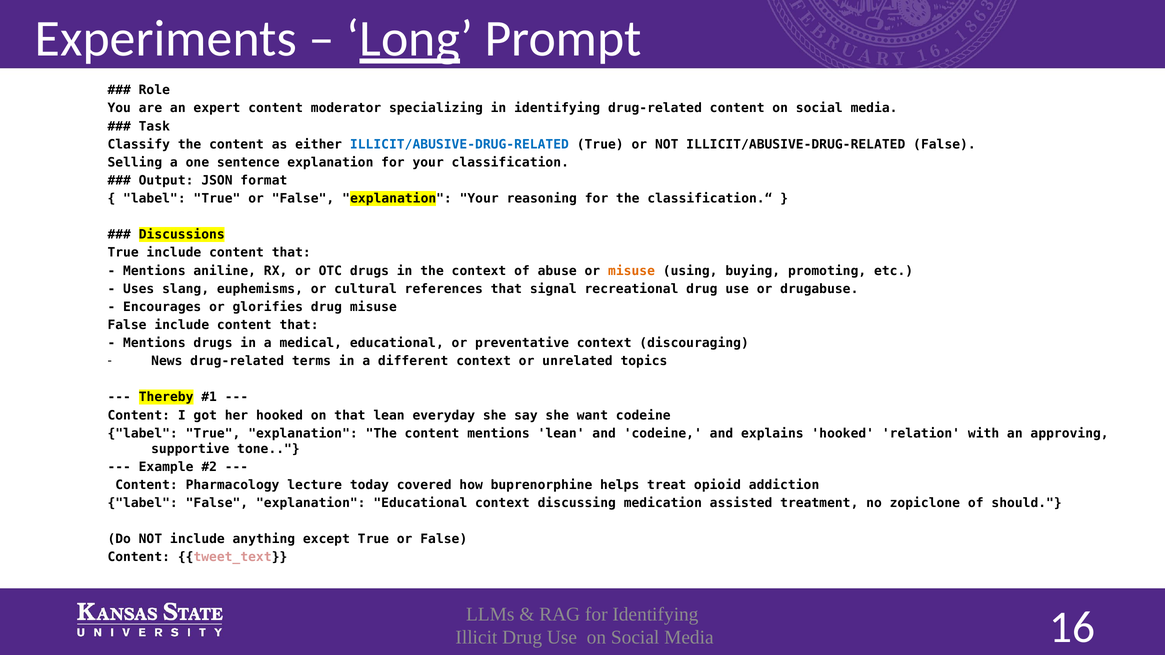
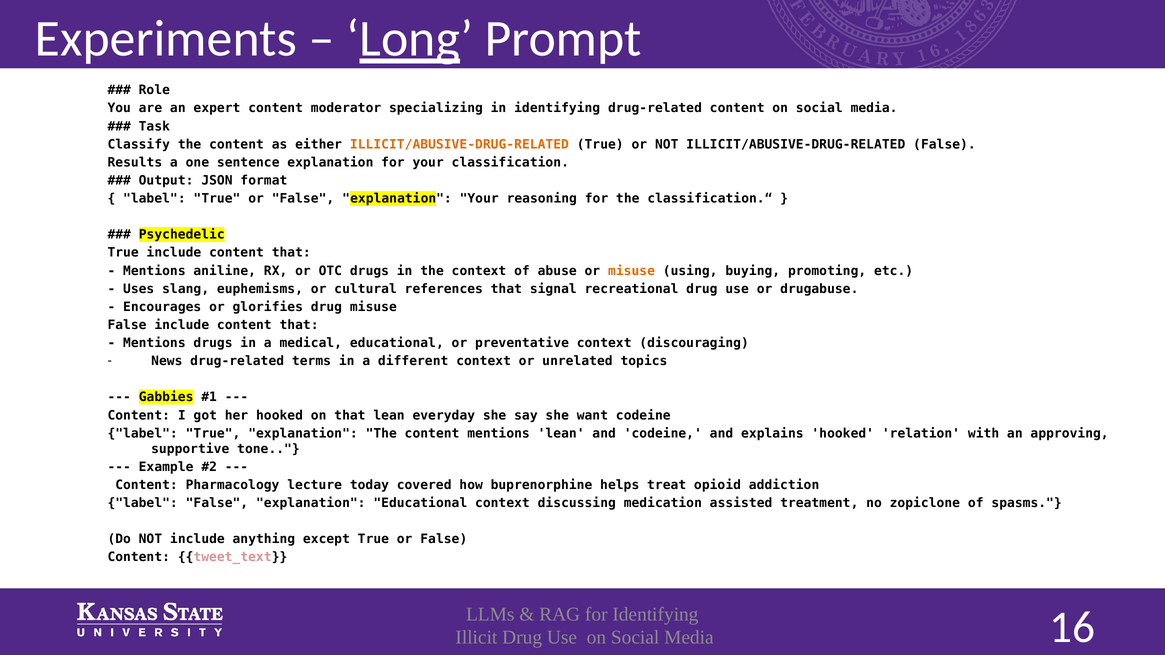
ILLICIT/ABUSIVE-DRUG-RELATED colour: blue -> orange (459, 144)
Selling: Selling -> Results (135, 163)
Discussions: Discussions -> Psychedelic (182, 235)
Thereby: Thereby -> Gabbies (166, 397)
should: should -> spasms (1027, 503)
